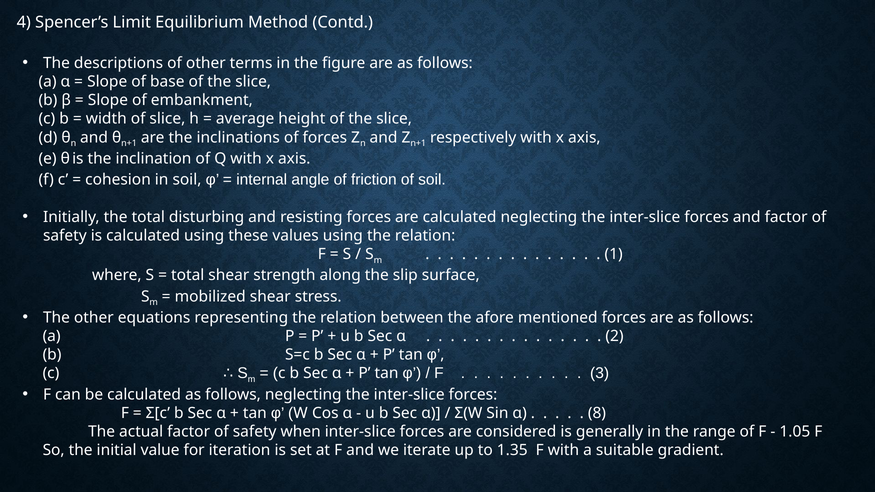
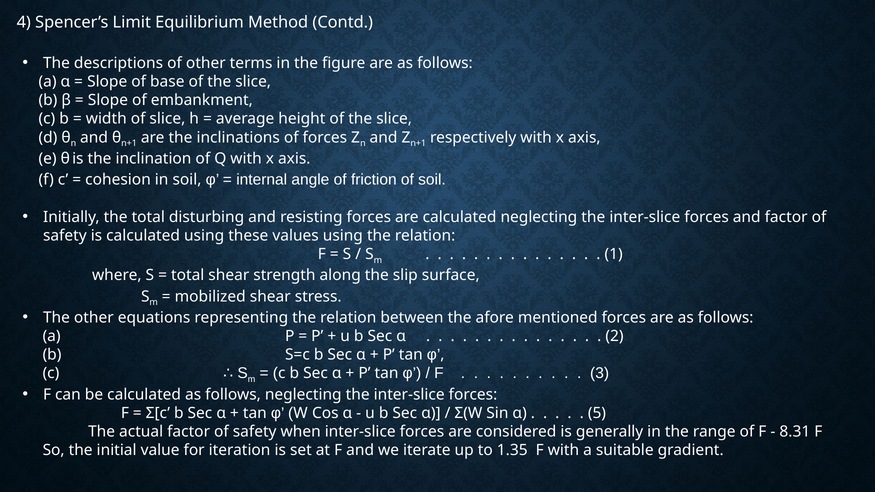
8: 8 -> 5 (597, 413)
1.05: 1.05 -> 8.31 (795, 432)
